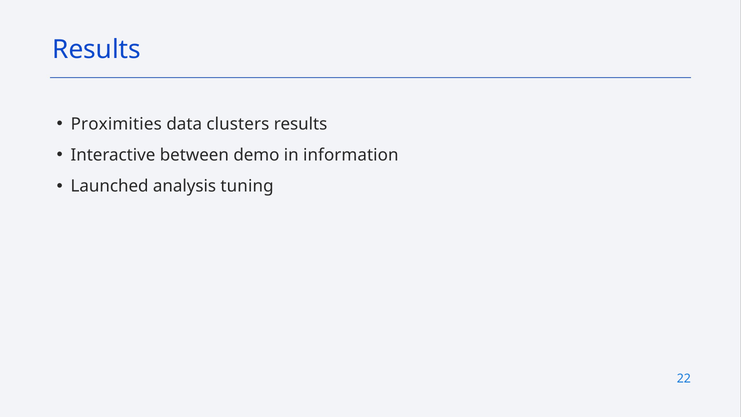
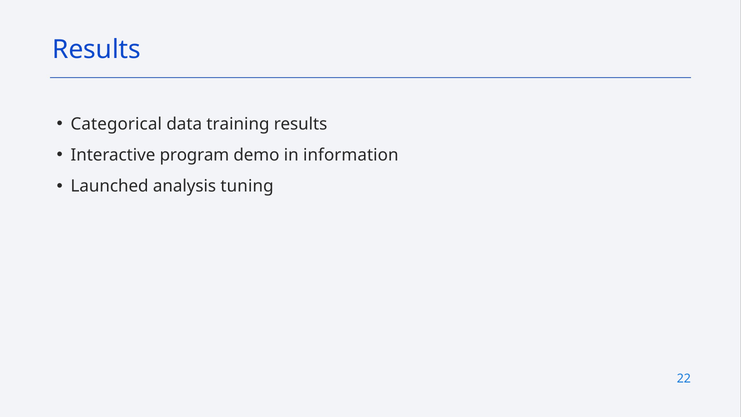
Proximities: Proximities -> Categorical (116, 124)
clusters: clusters -> training (238, 124)
between: between -> program (194, 155)
